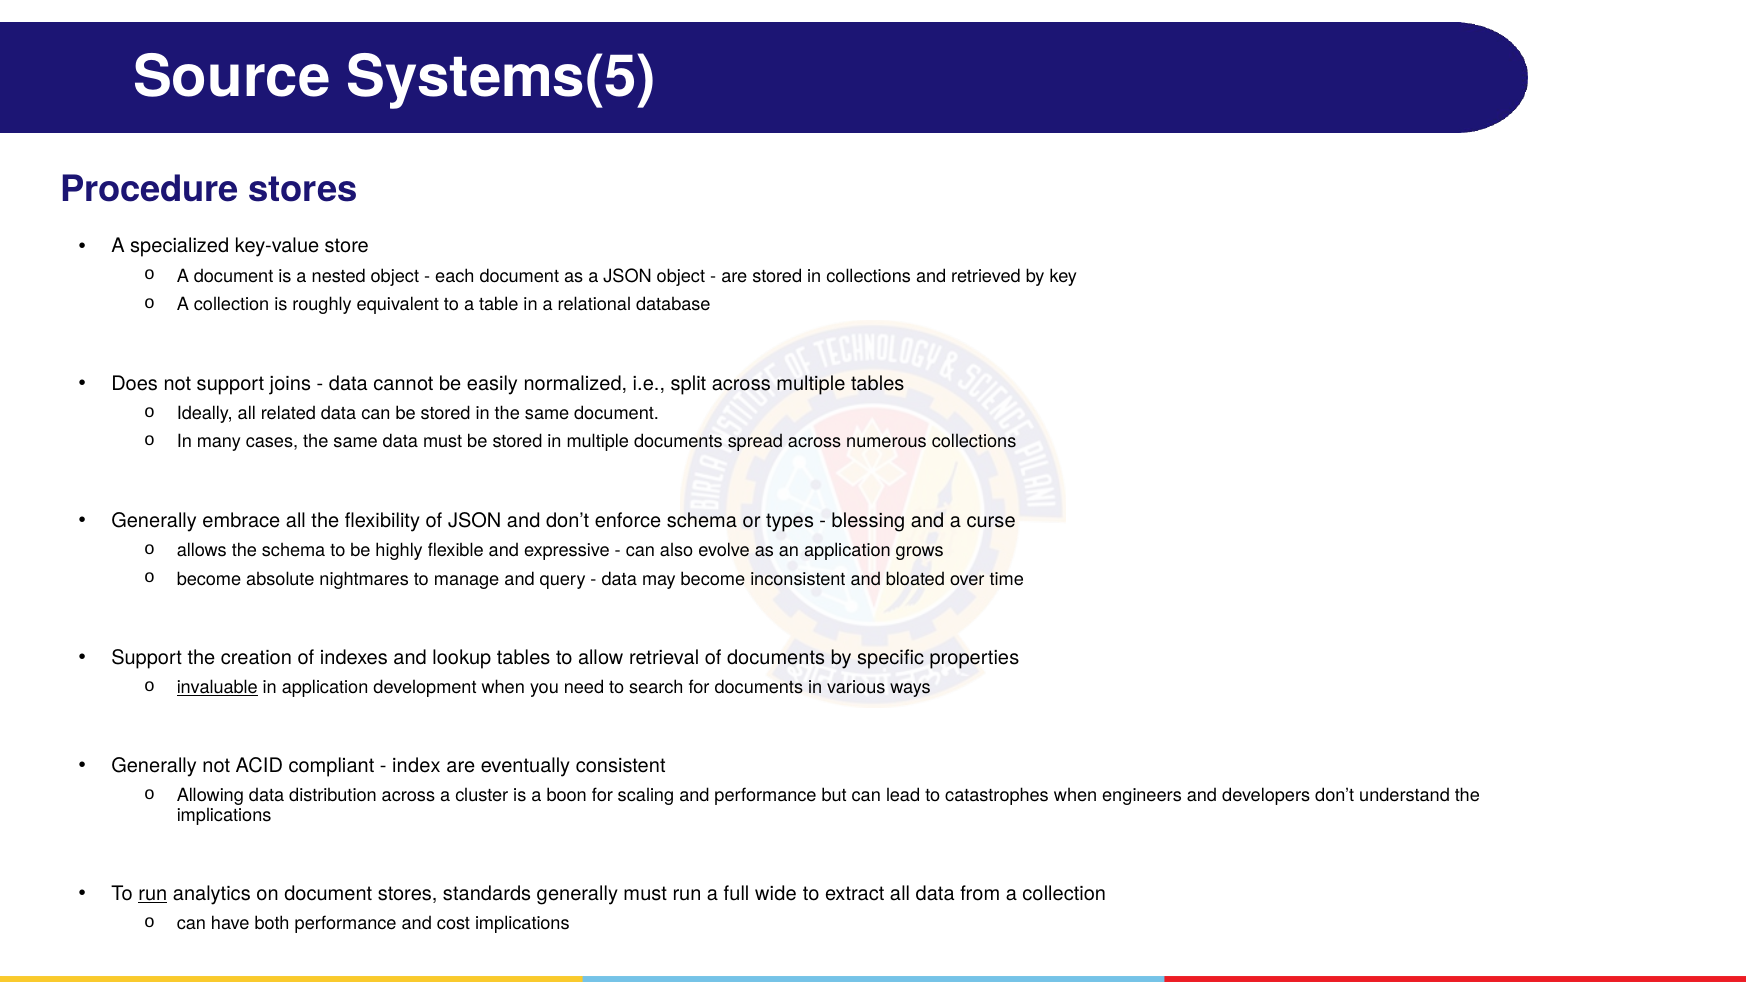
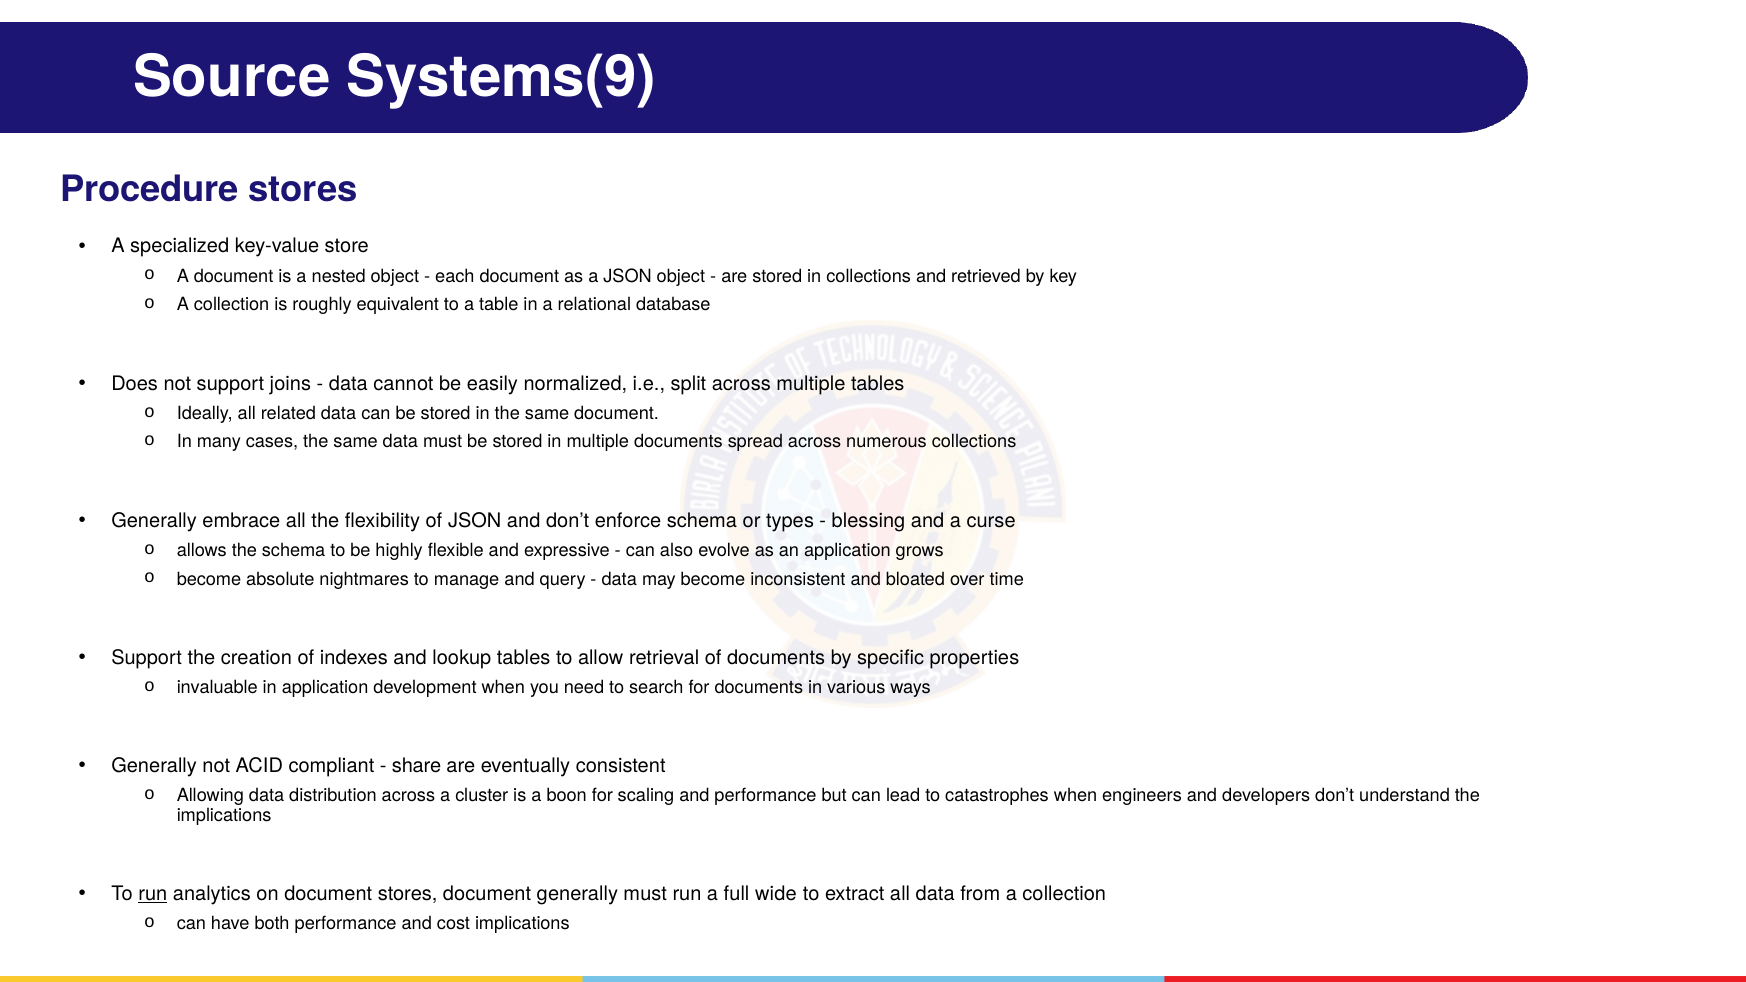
Systems(5: Systems(5 -> Systems(9 (501, 77)
invaluable underline: present -> none (217, 688)
index: index -> share (417, 766)
stores standards: standards -> document (487, 894)
